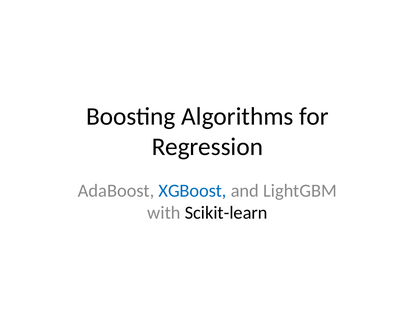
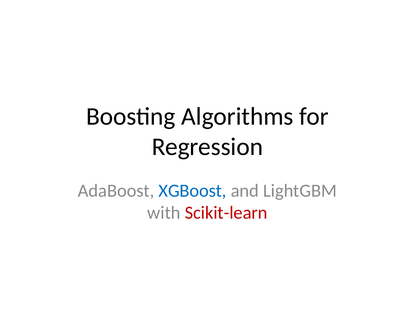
Scikit-learn colour: black -> red (226, 213)
